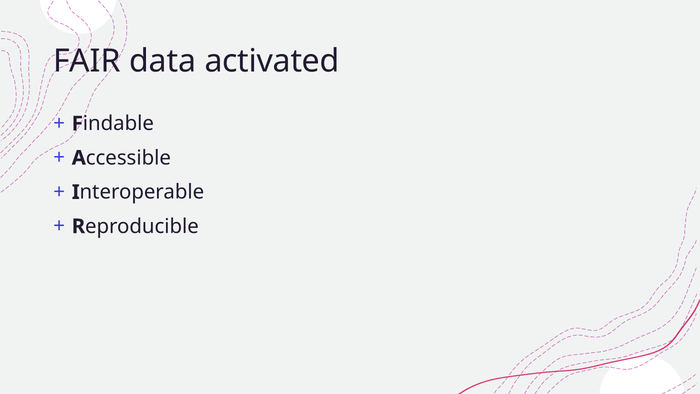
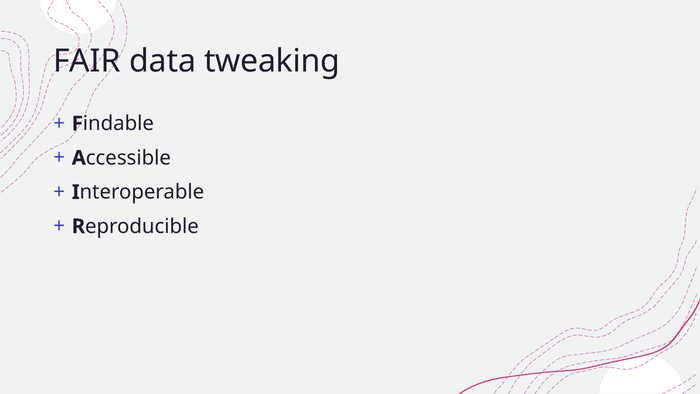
activated: activated -> tweaking (272, 61)
